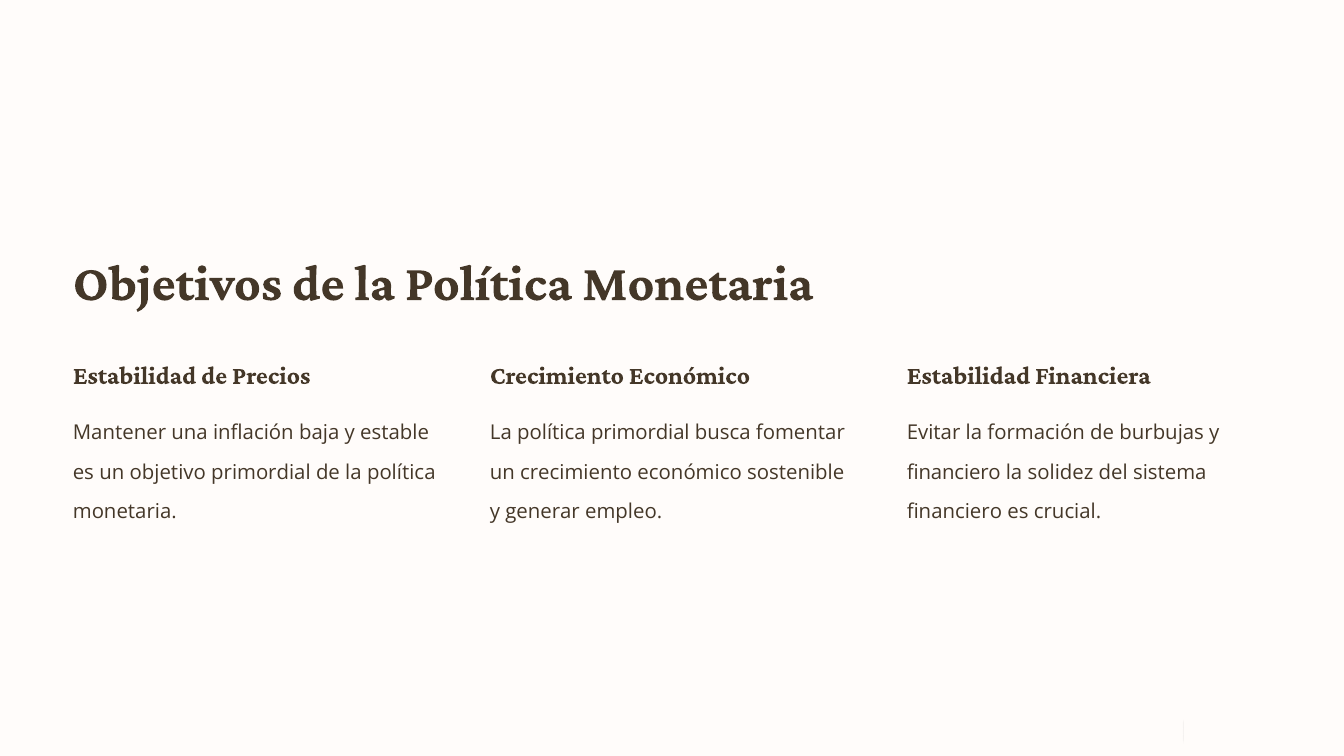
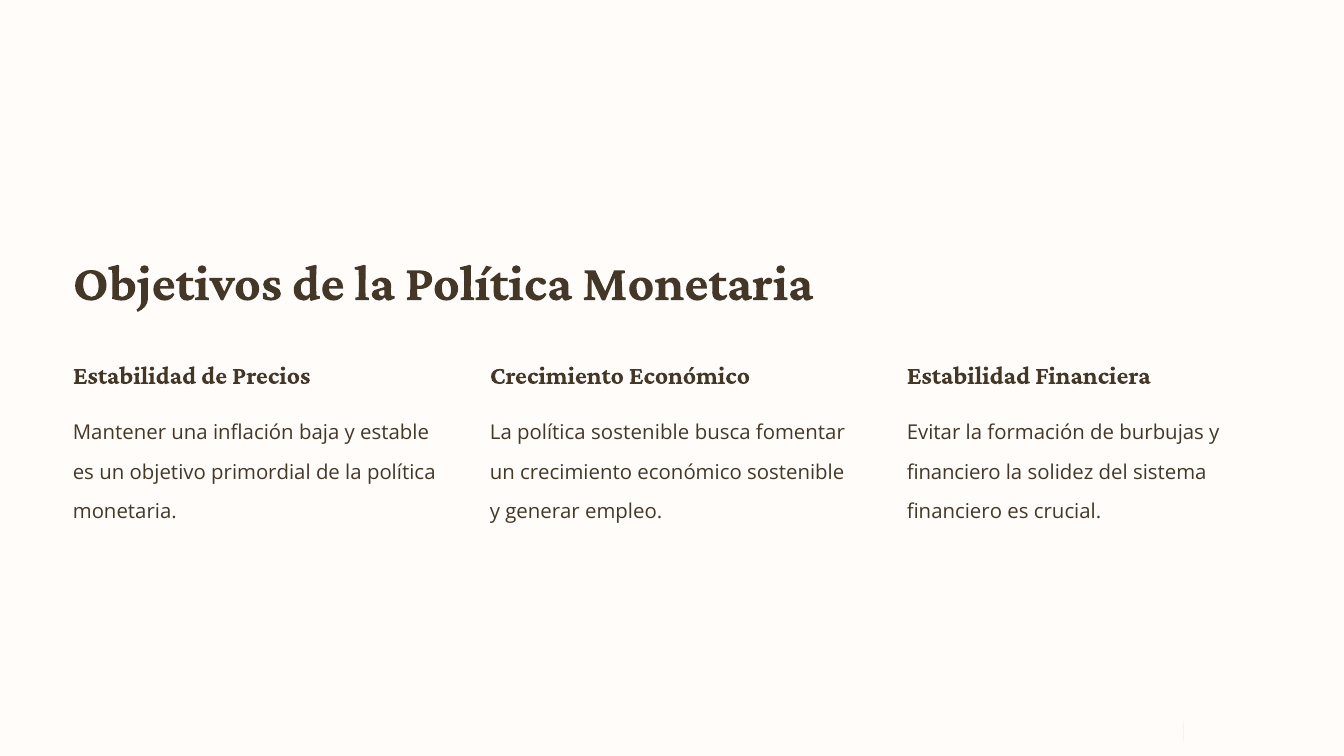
política primordial: primordial -> sostenible (640, 433)
